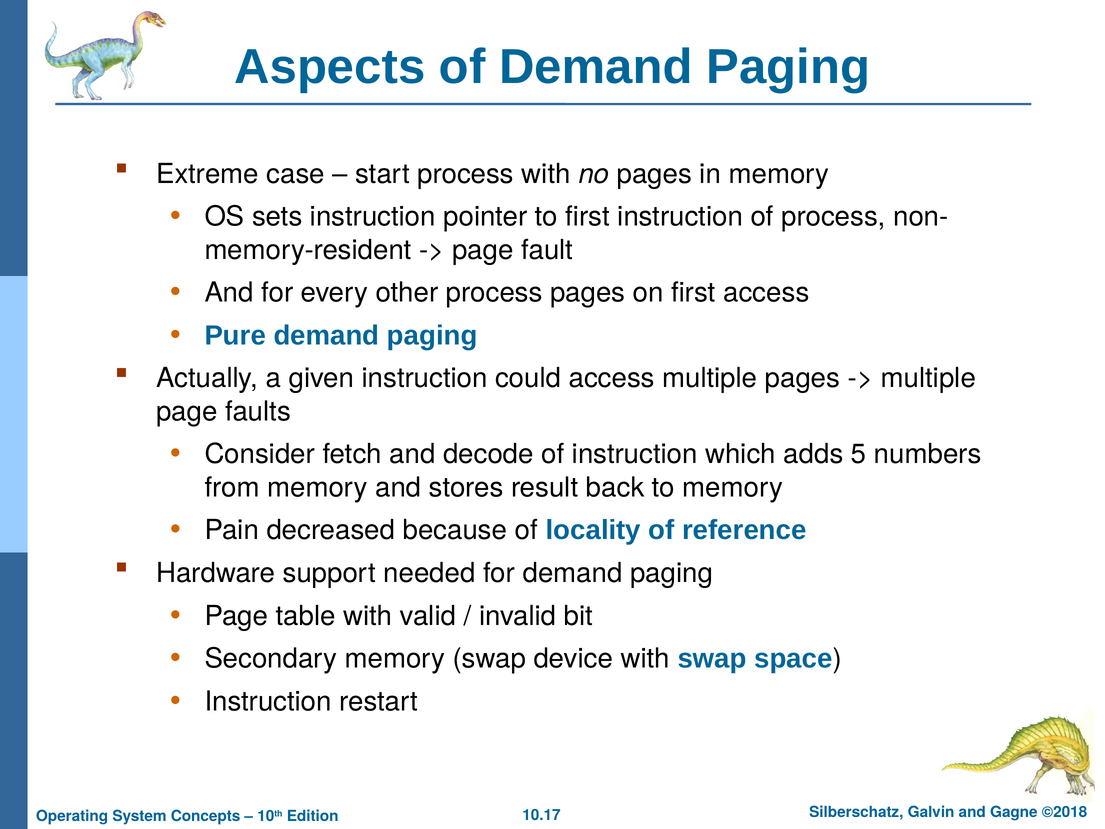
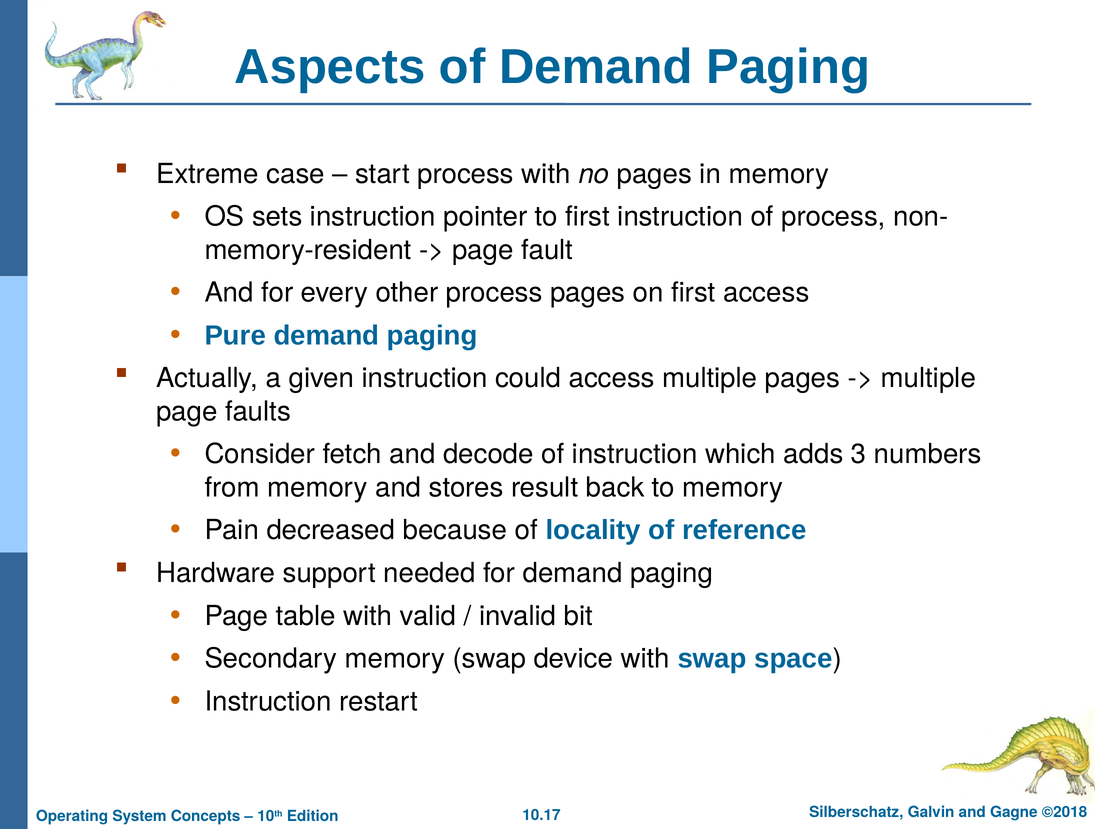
5: 5 -> 3 (859, 454)
